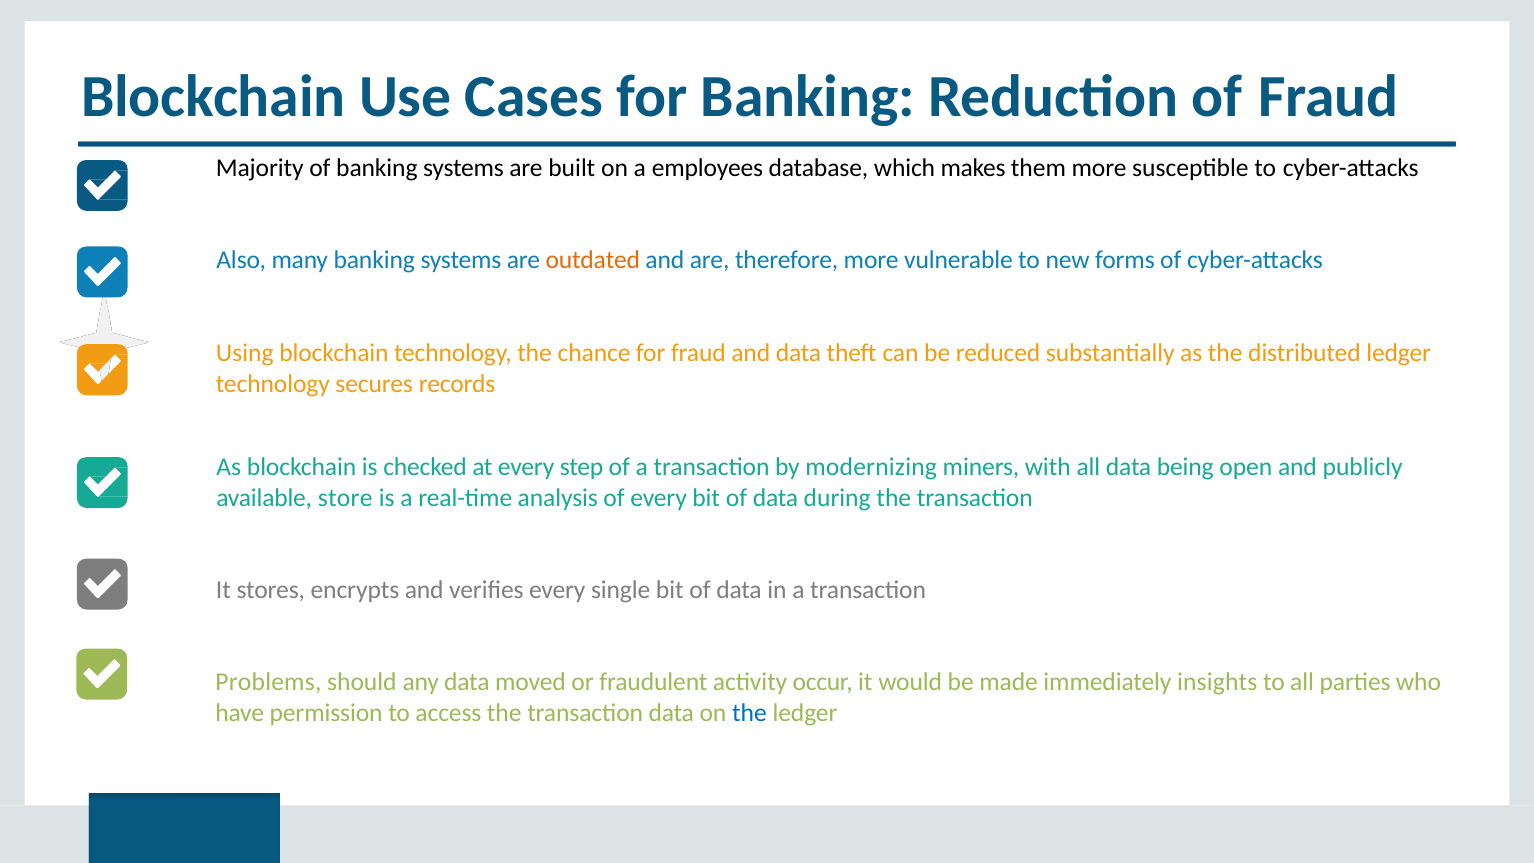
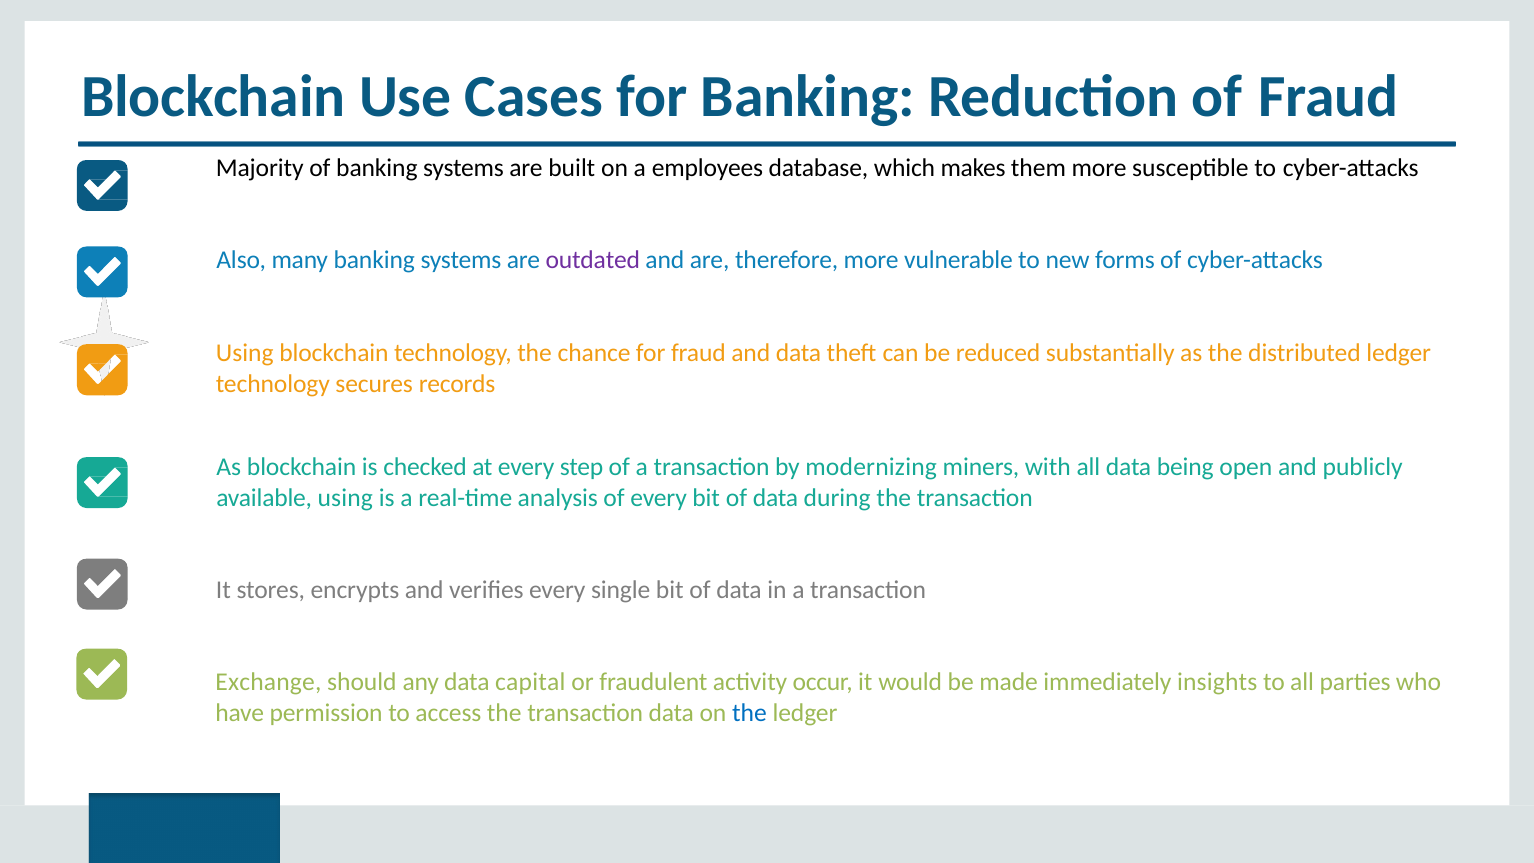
outdated colour: orange -> purple (593, 260)
available store: store -> using (345, 498)
Problems: Problems -> Exchange (268, 682)
moved: moved -> capital (530, 682)
